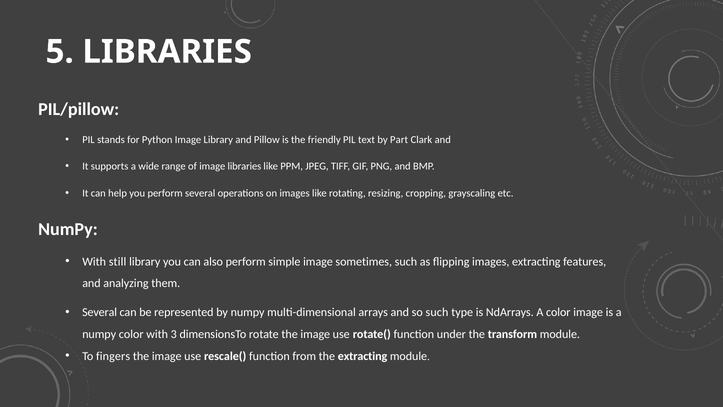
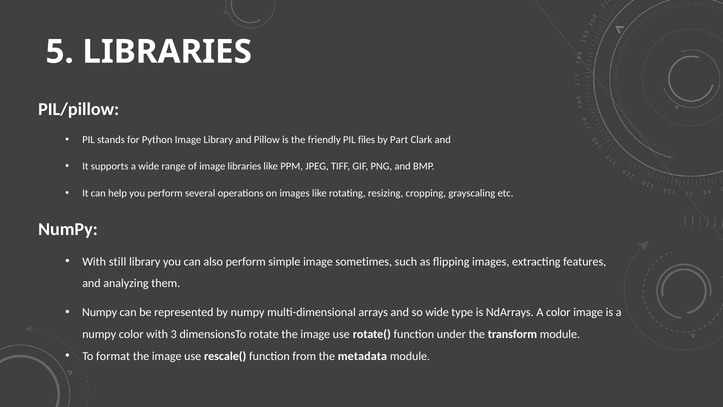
text: text -> files (367, 140)
Several: Several -> Numpy (100, 312)
so such: such -> wide (437, 312)
fingers: fingers -> format (113, 356)
the extracting: extracting -> metadata (362, 356)
